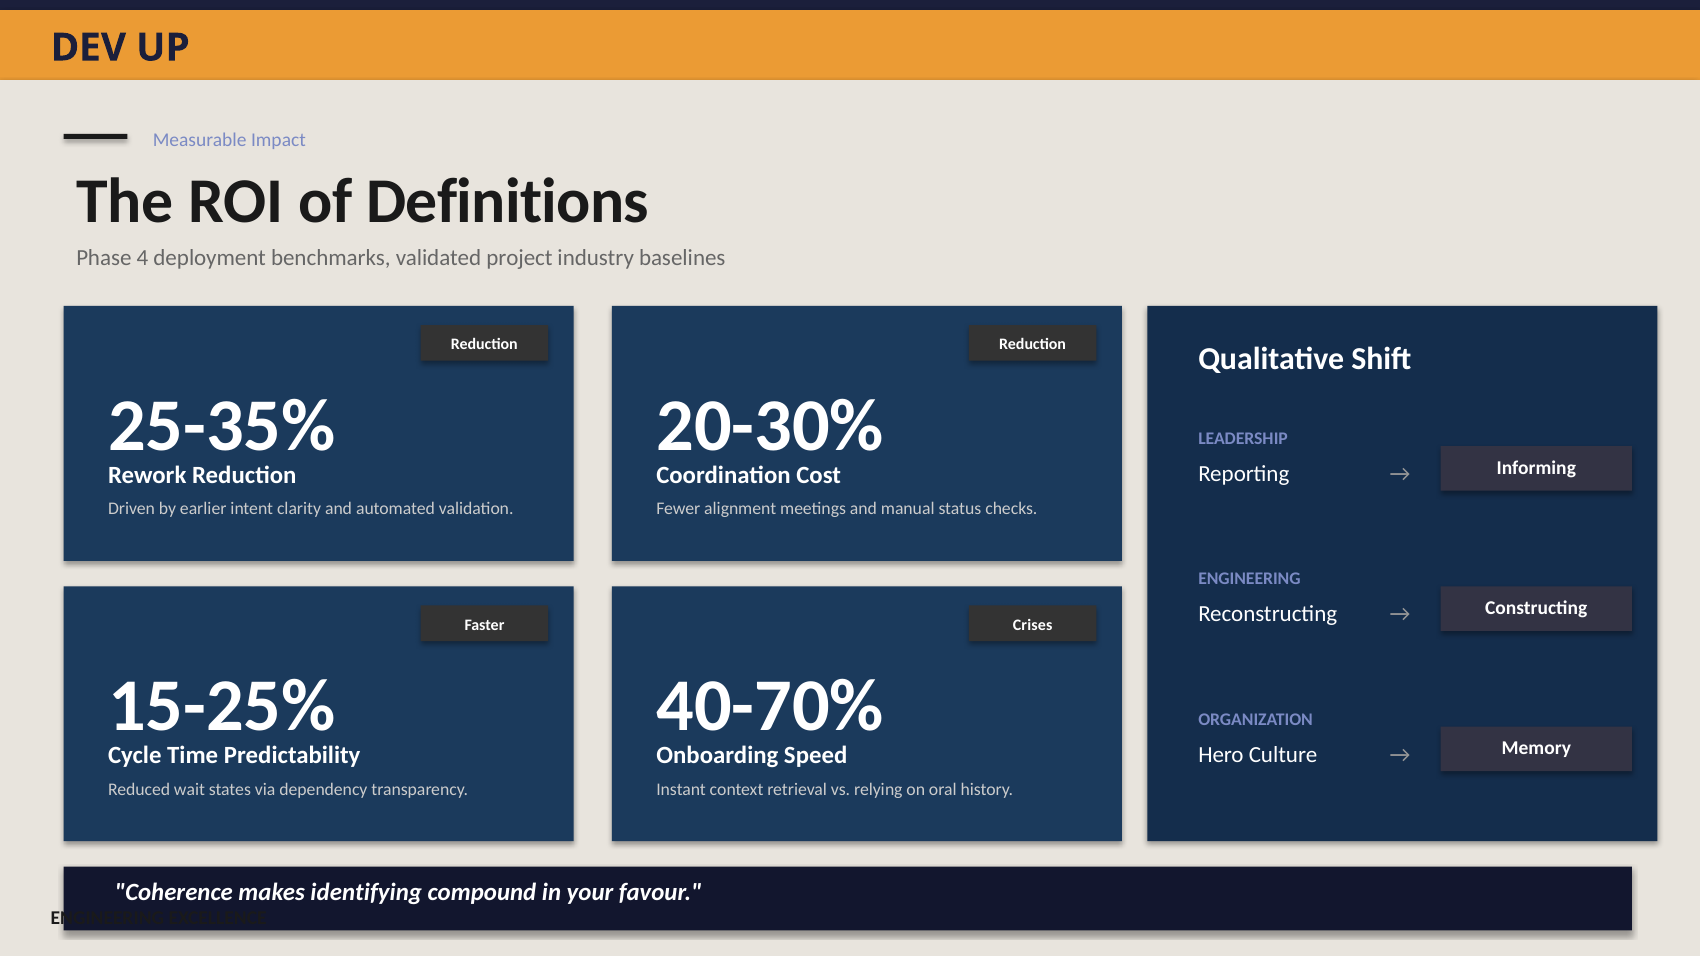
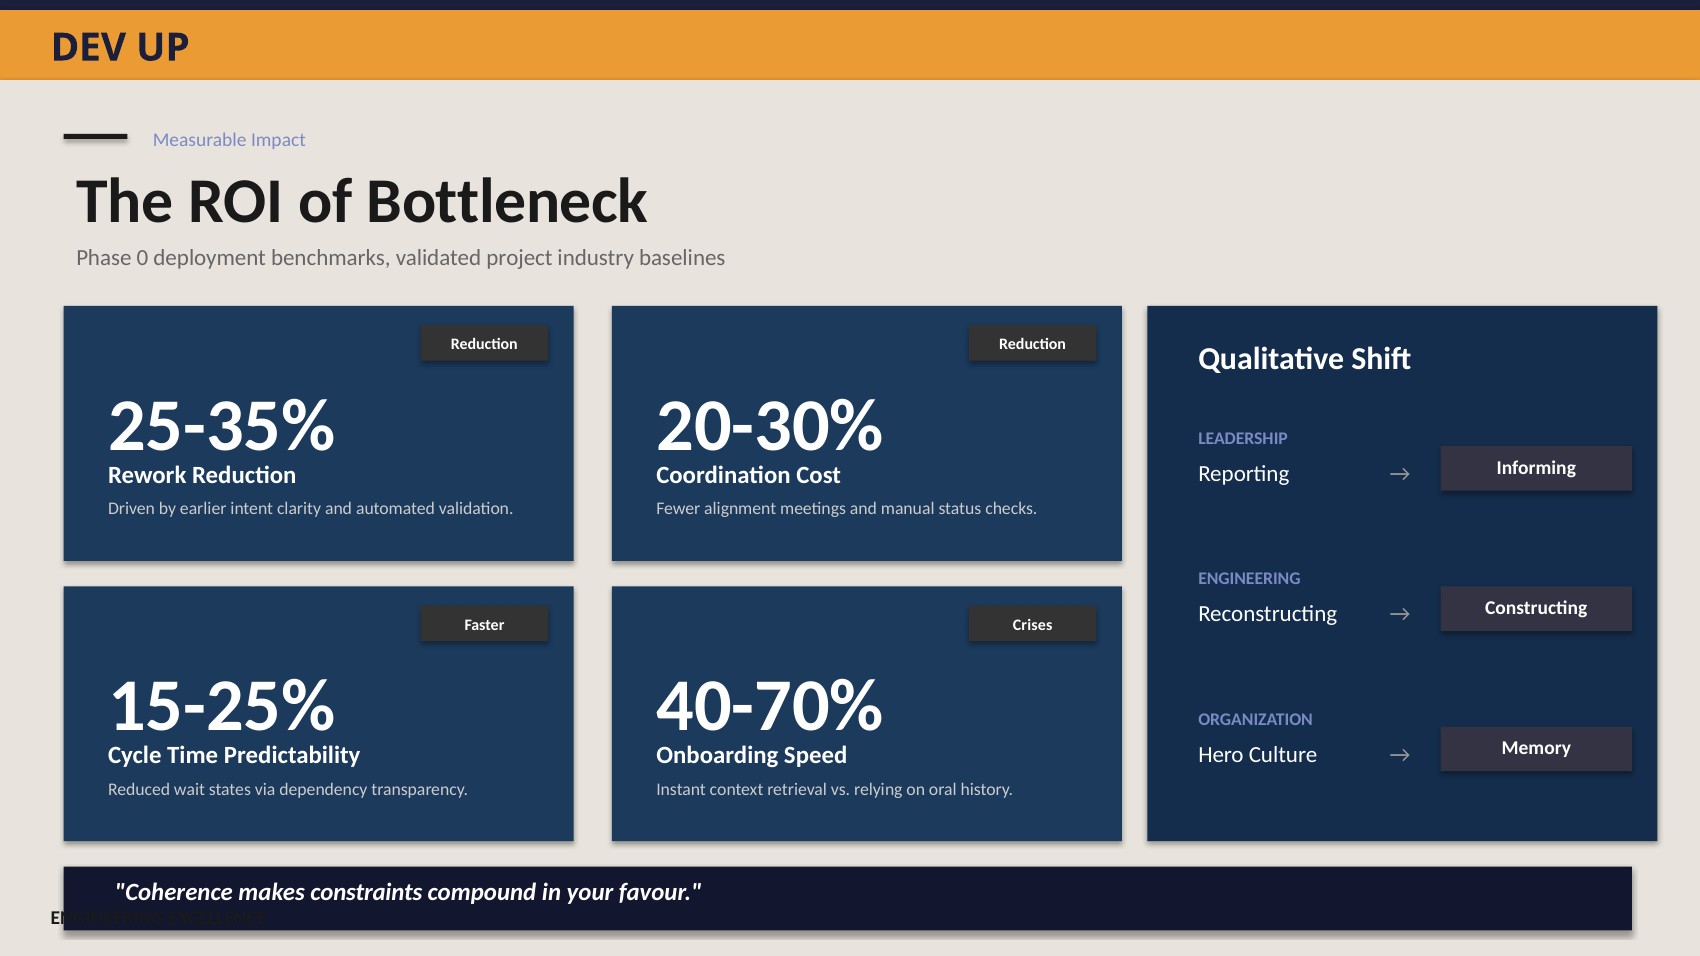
Definitions: Definitions -> Bottleneck (508, 202)
4: 4 -> 0 (142, 258)
identifying: identifying -> constraints (366, 892)
